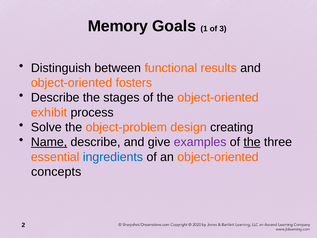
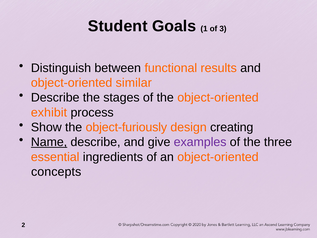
Memory: Memory -> Student (118, 26)
fosters: fosters -> similar (134, 83)
Solve: Solve -> Show (46, 127)
object-problem: object-problem -> object-furiously (126, 127)
the underline: present -> none (252, 142)
ingredients colour: blue -> black (113, 157)
